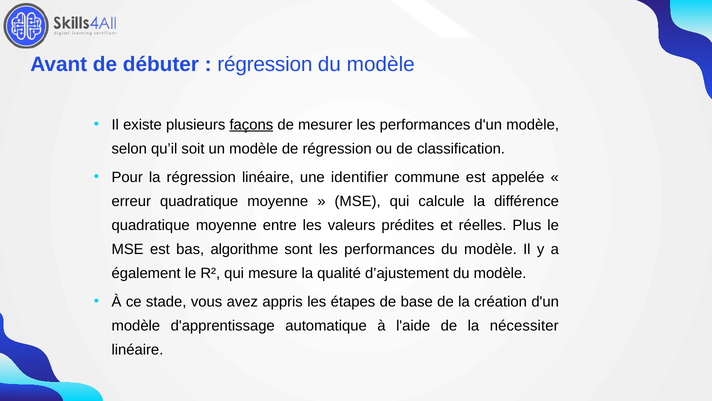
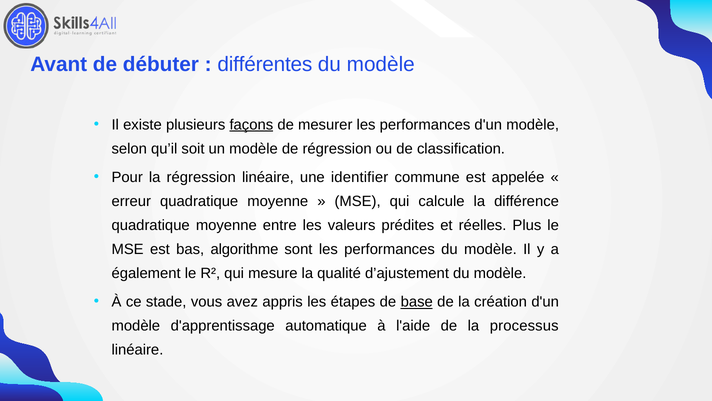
régression: régression -> différentes (265, 64)
base underline: none -> present (417, 302)
nécessiter: nécessiter -> processus (524, 326)
